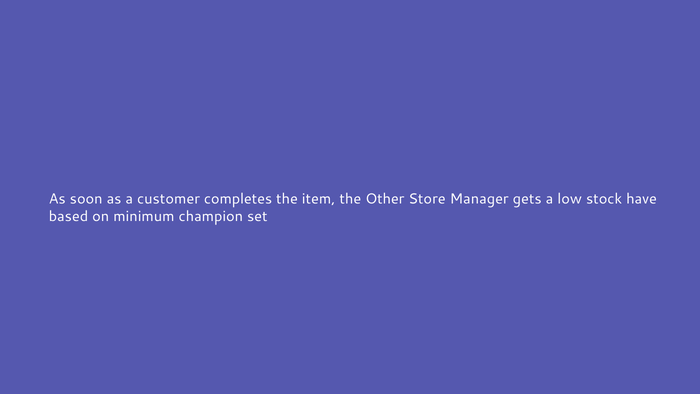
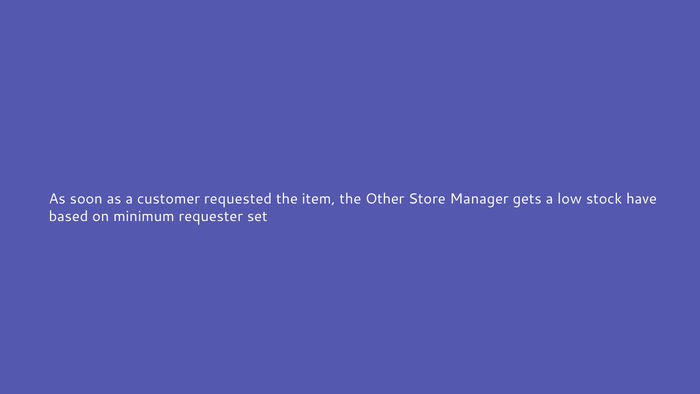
completes: completes -> requested (238, 199)
champion: champion -> requester (211, 216)
